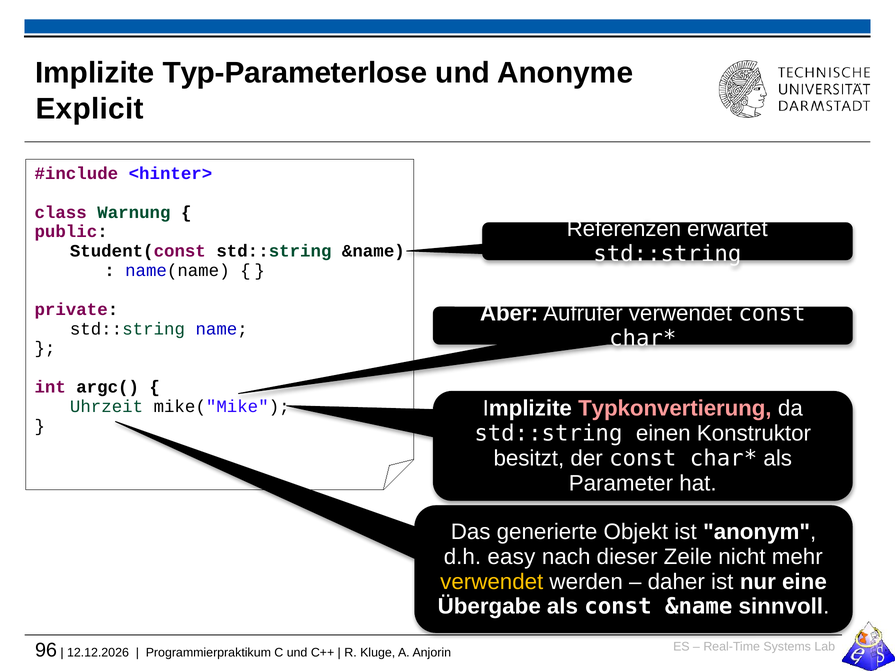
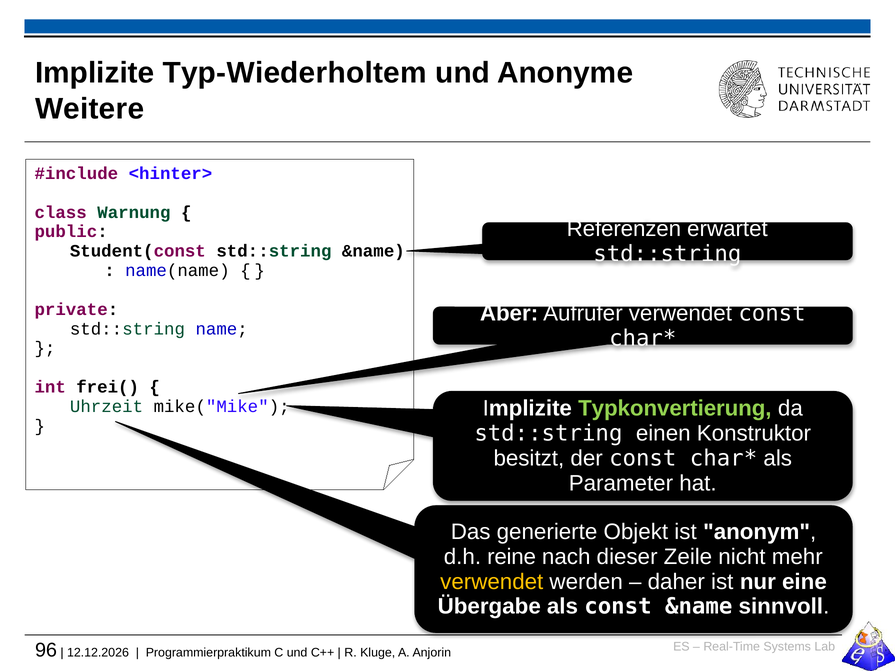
Typ-Parameterlose: Typ-Parameterlose -> Typ-Wiederholtem (295, 73)
Explicit: Explicit -> Weitere (90, 109)
argc(: argc( -> frei( (108, 387)
Typkonvertierung colour: pink -> light green (675, 409)
easy: easy -> reine (512, 557)
